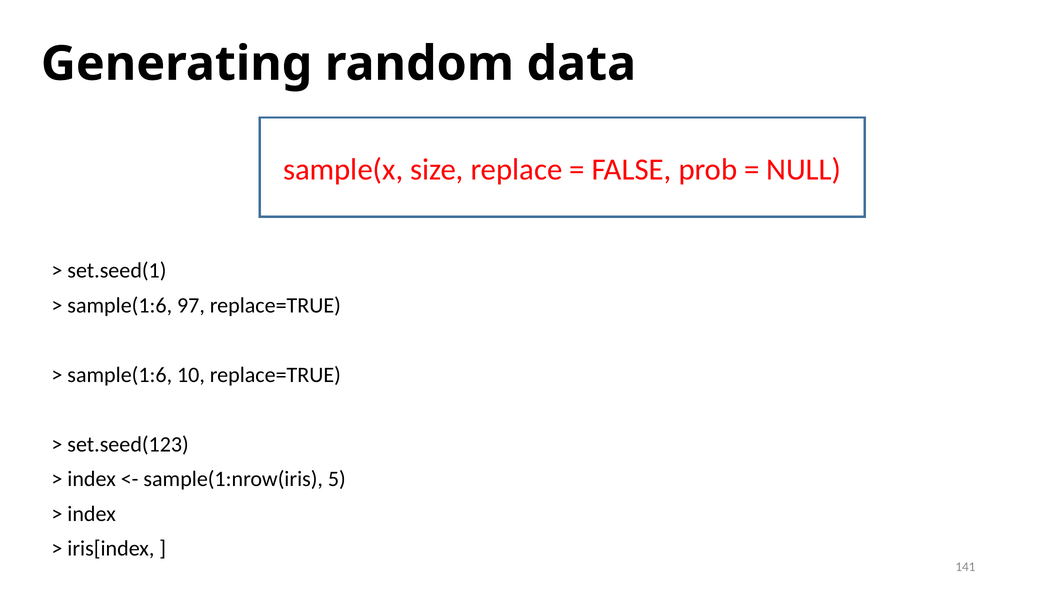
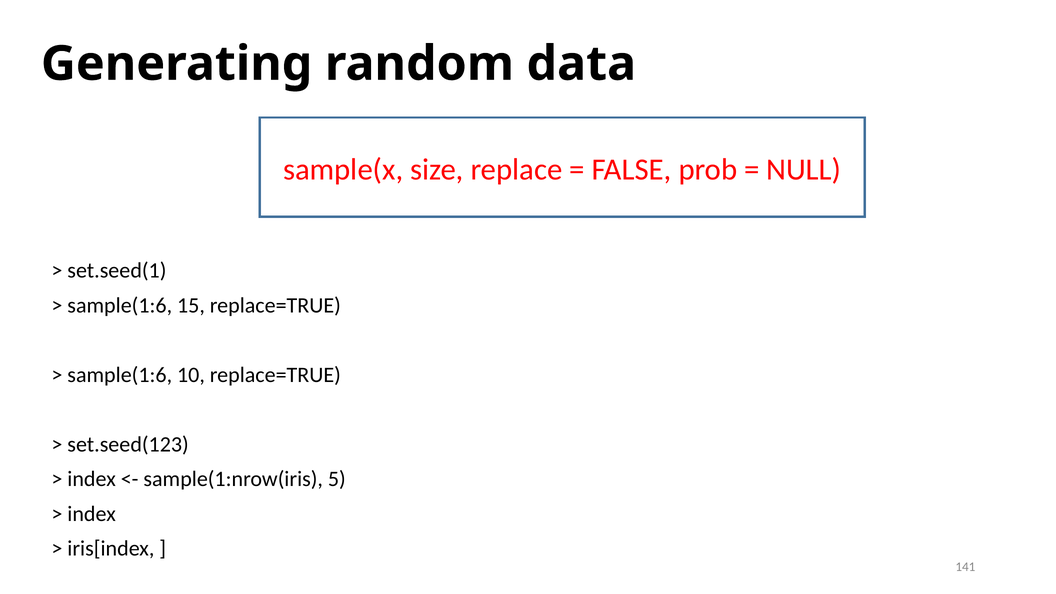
97: 97 -> 15 (191, 305)
